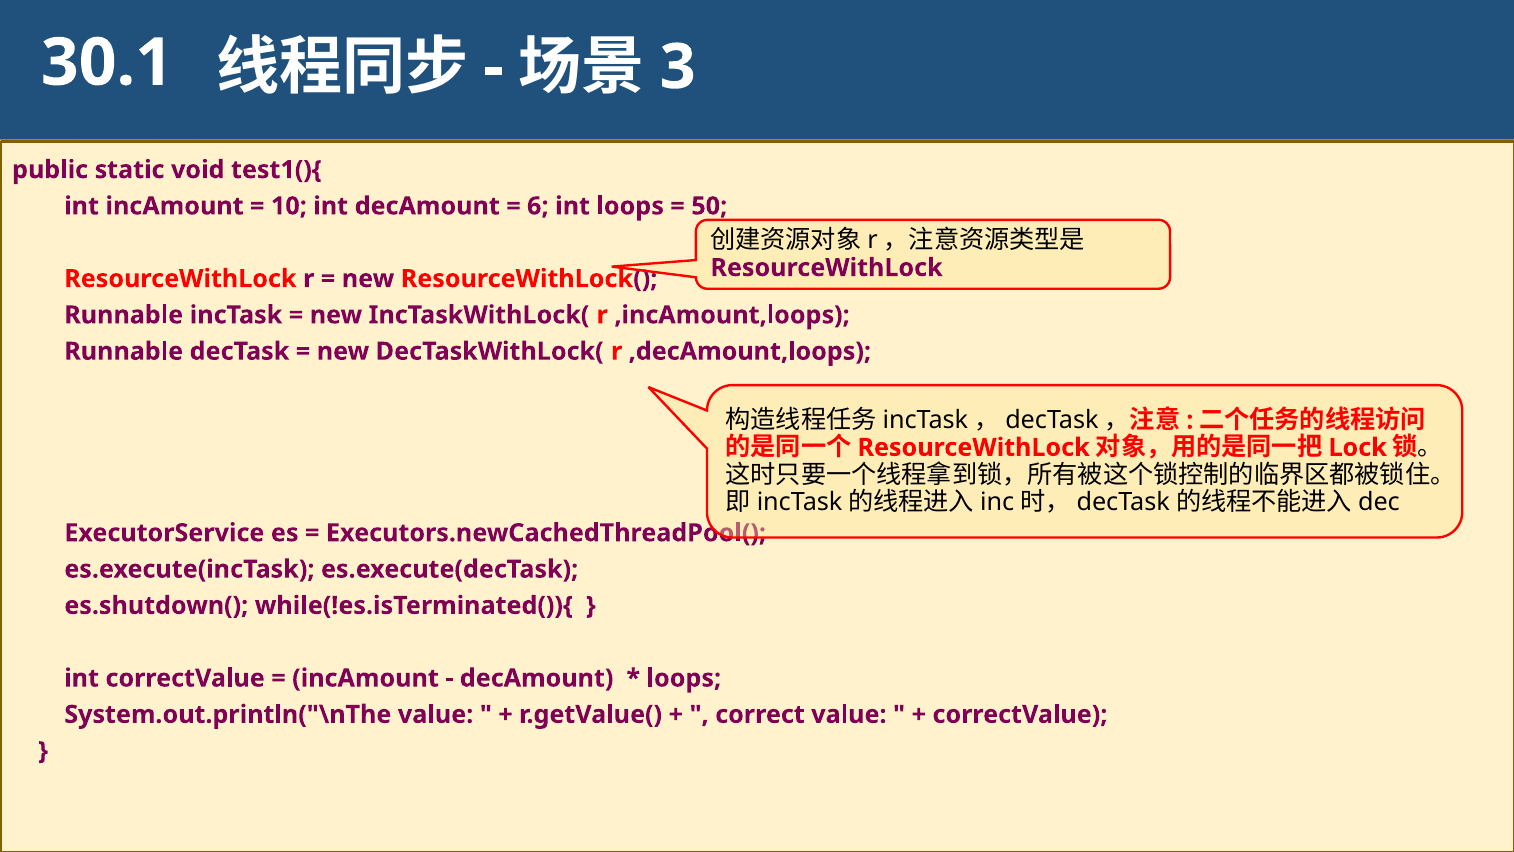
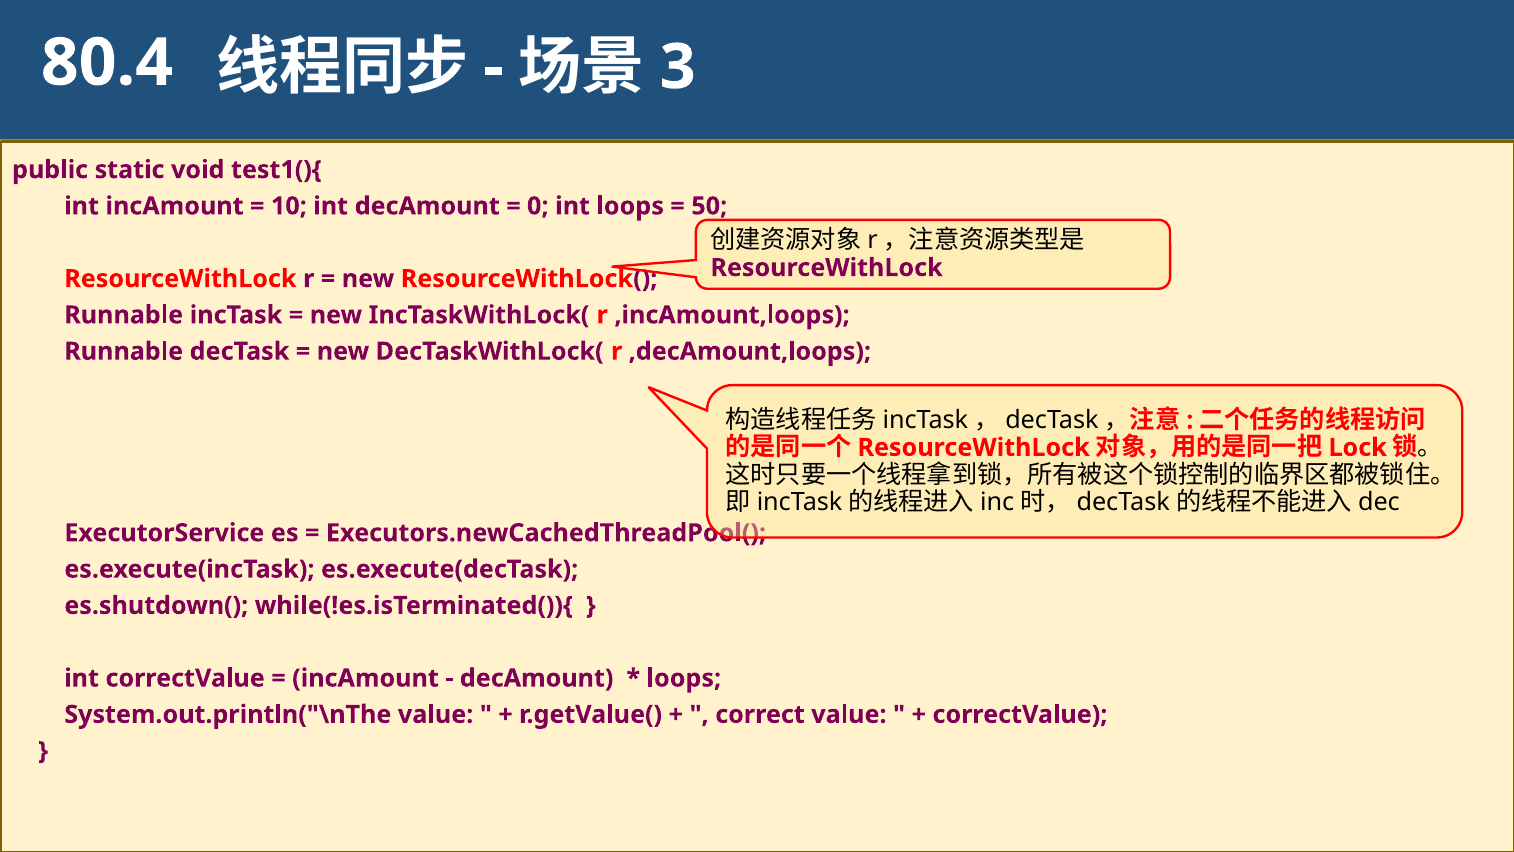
30.1: 30.1 -> 80.4 (107, 63)
6: 6 -> 0 (538, 206)
